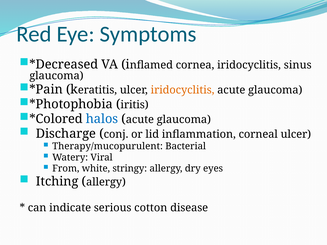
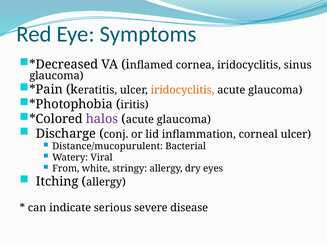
halos colour: blue -> purple (102, 119)
Therapy/mucopurulent: Therapy/mucopurulent -> Distance/mucopurulent (108, 146)
cotton: cotton -> severe (151, 208)
